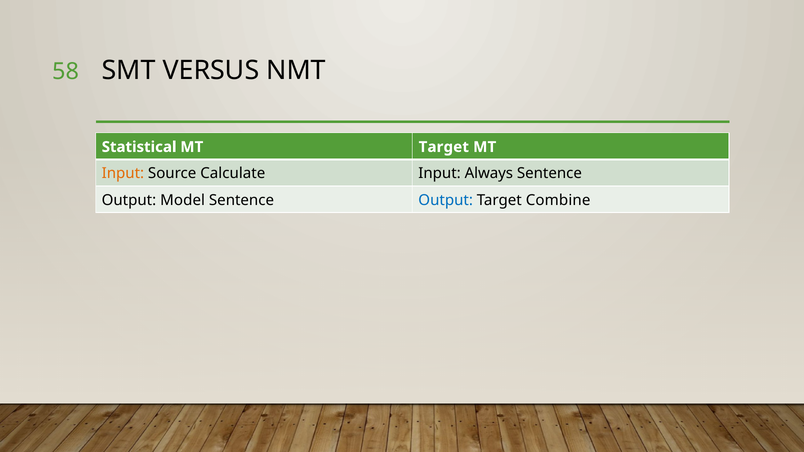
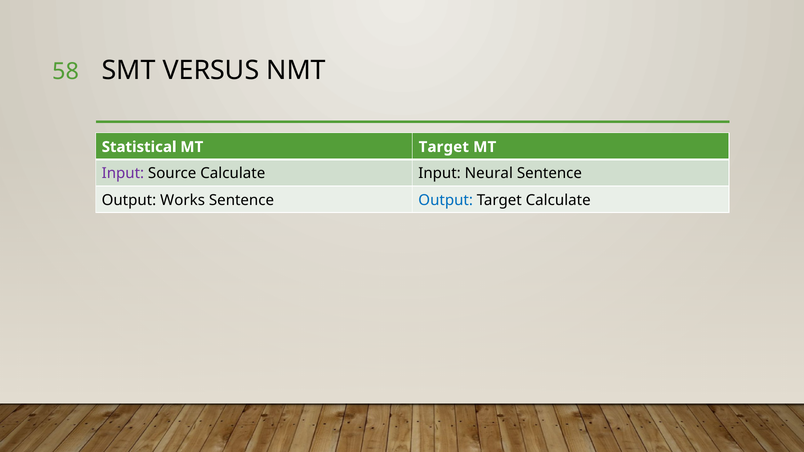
Input colour: orange -> purple (123, 174)
Always: Always -> Neural (489, 174)
Model: Model -> Works (183, 200)
Target Combine: Combine -> Calculate (558, 200)
